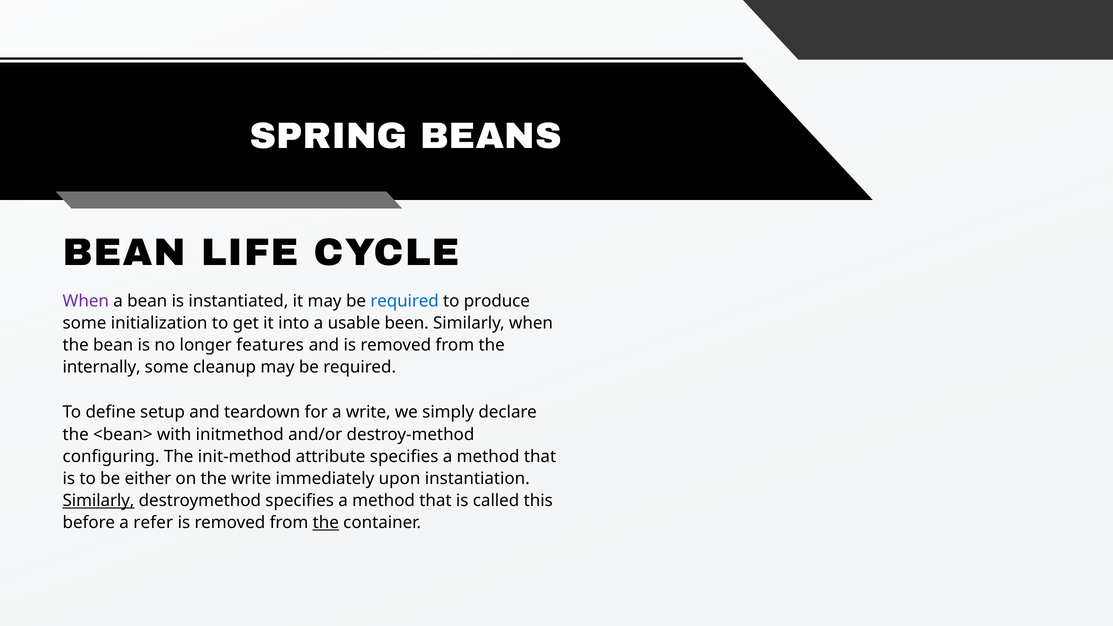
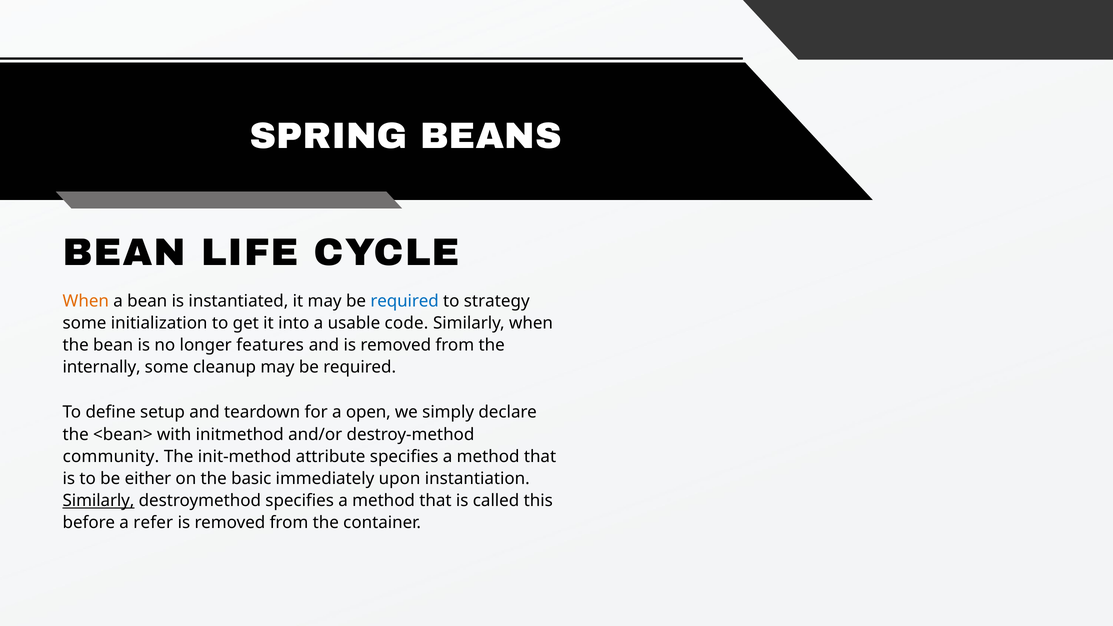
When colour: purple -> orange (86, 301)
produce: produce -> strategy (497, 301)
been: been -> code (406, 323)
a write: write -> open (368, 412)
configuring: configuring -> community (111, 457)
the write: write -> basic (251, 479)
the underline: present -> none (326, 523)
